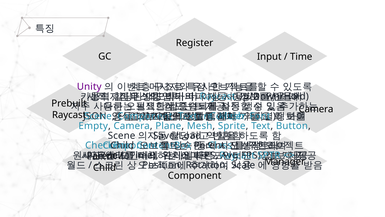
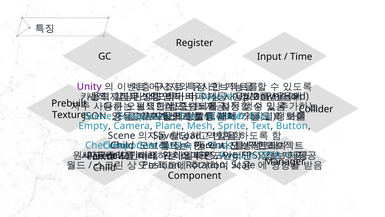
Camera: Camera -> Collider (316, 109)
Raycast: Raycast -> Texture (69, 115)
